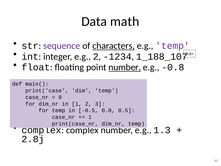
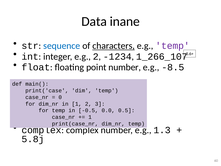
math: math -> inane (125, 21)
sequence colour: purple -> blue (62, 46)
1_188_107: 1_188_107 -> 1_266_107 (162, 56)
number underline: present -> none (125, 67)
-0.8: -0.8 -> -8.5 (173, 67)
2.8j: 2.8j -> 5.8j (33, 139)
